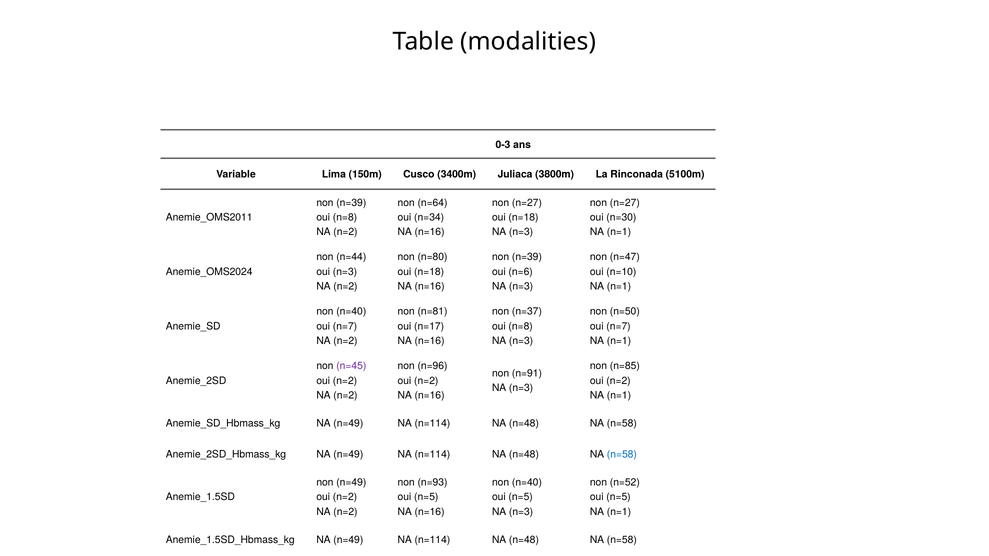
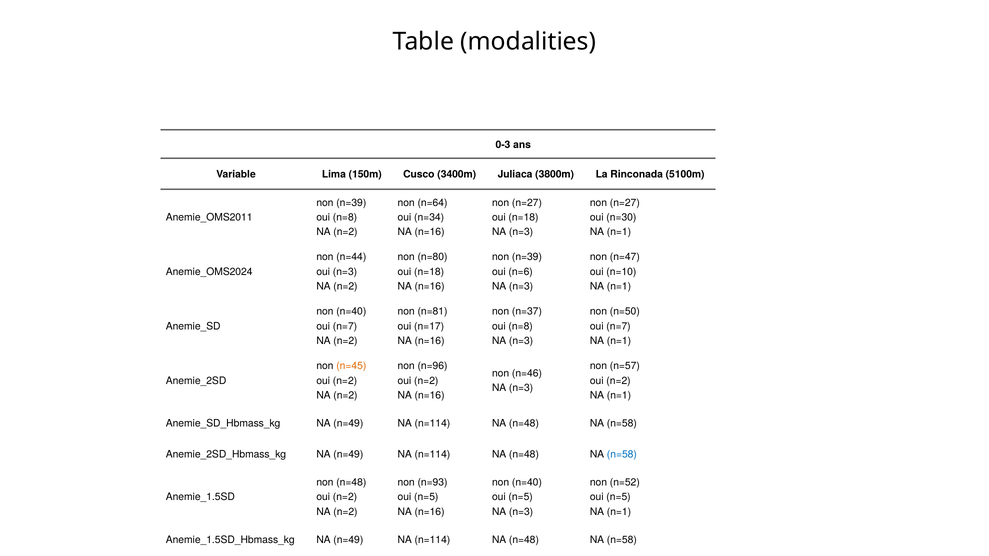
n=45 colour: purple -> orange (351, 366)
n=85: n=85 -> n=57 (625, 366)
n=91: n=91 -> n=46 (527, 373)
n=49: n=49 -> n=48 (351, 483)
